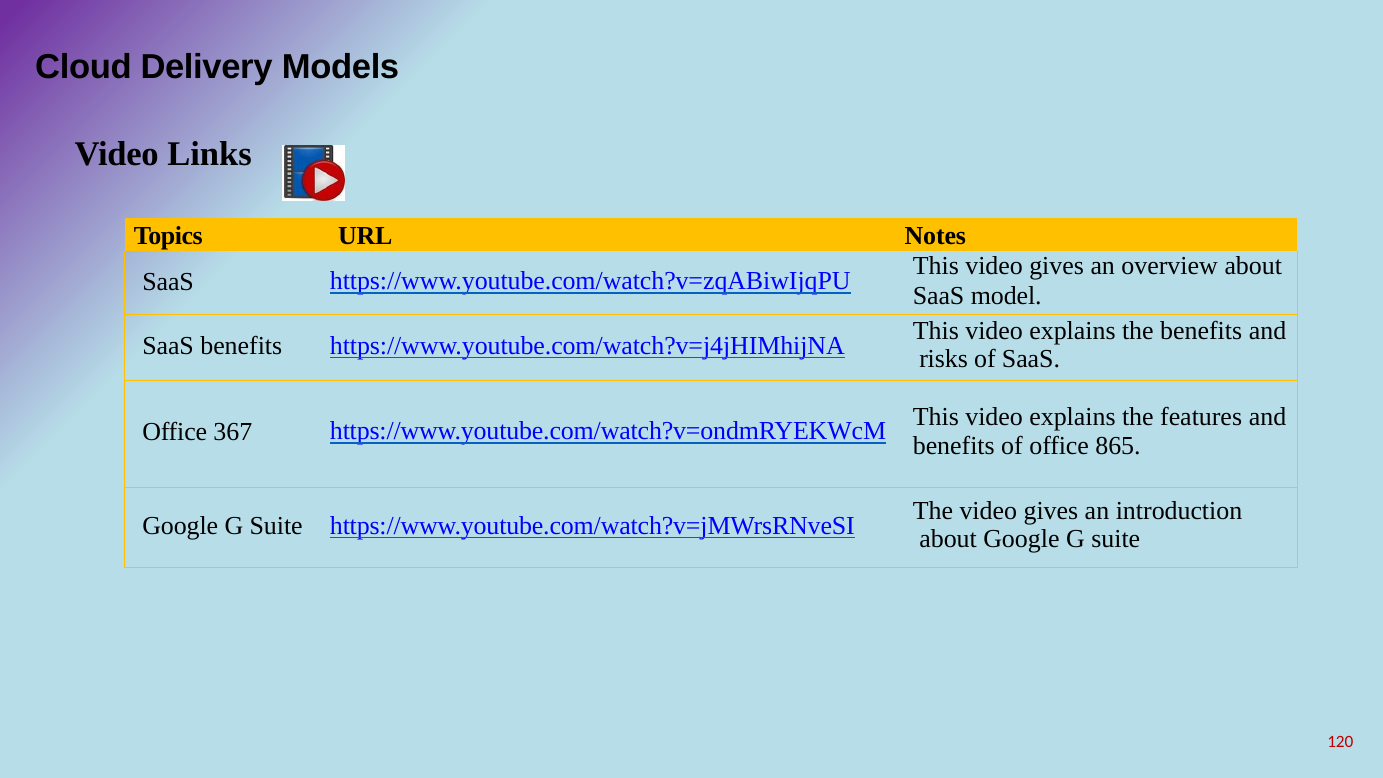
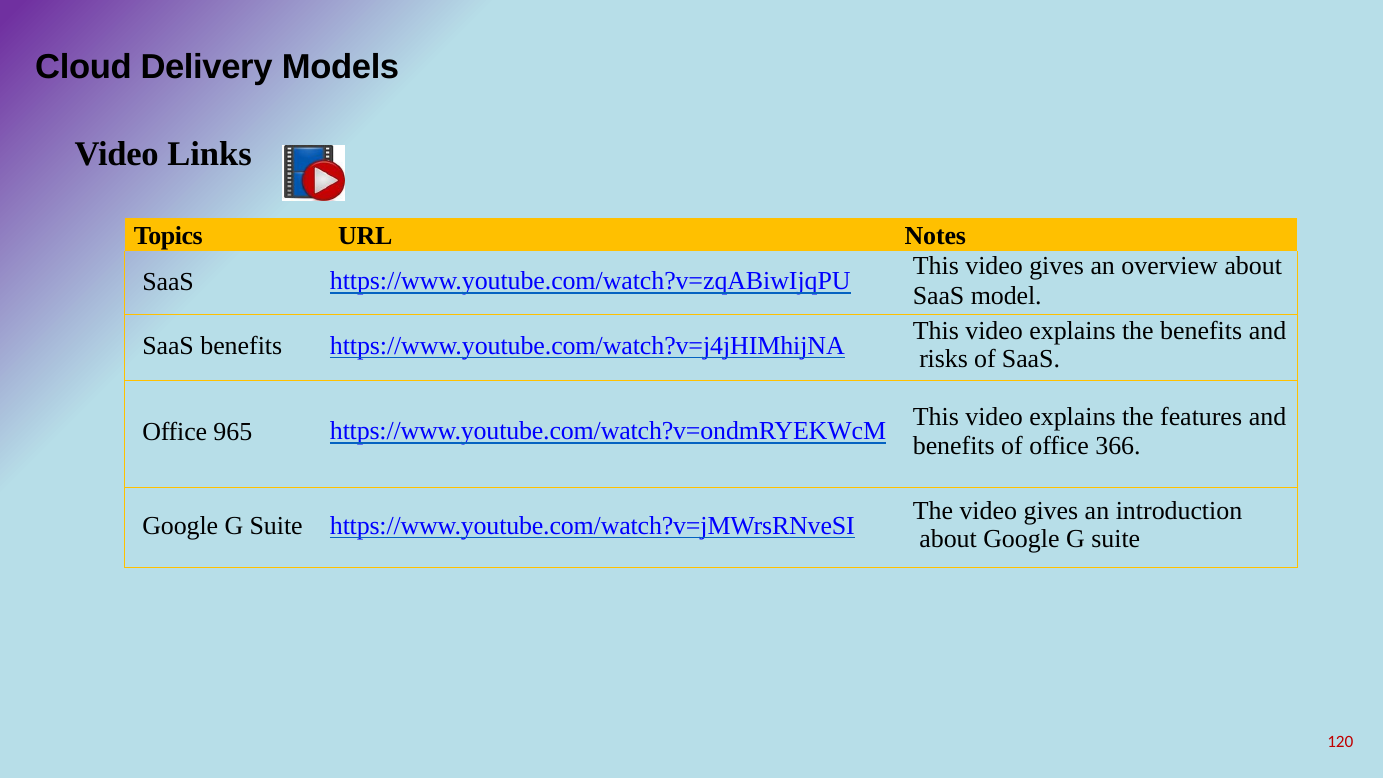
367: 367 -> 965 (233, 431)
865: 865 -> 366 (1118, 446)
